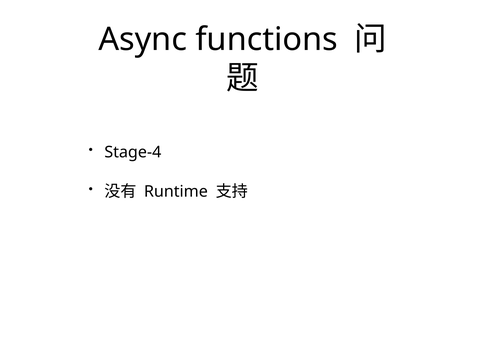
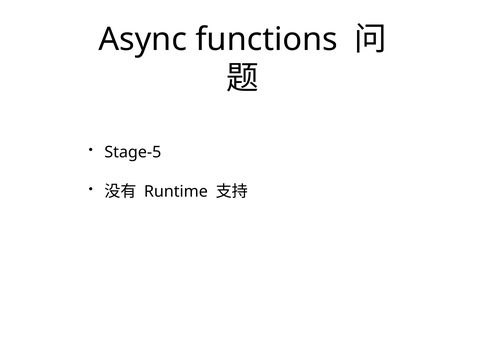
Stage-4: Stage-4 -> Stage-5 (133, 153)
